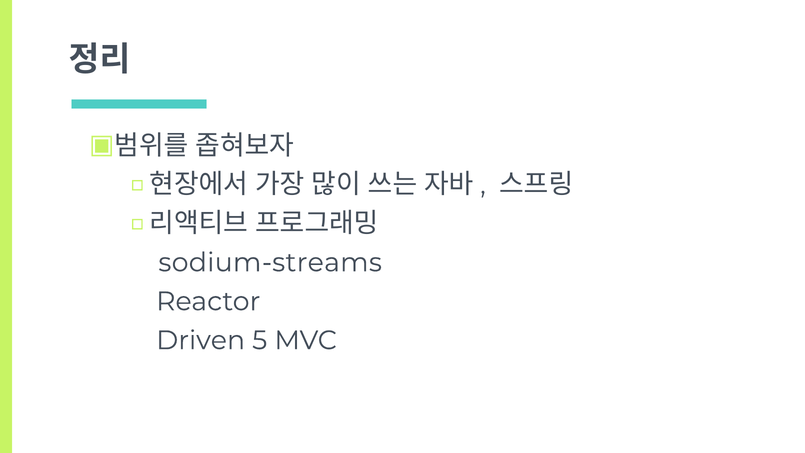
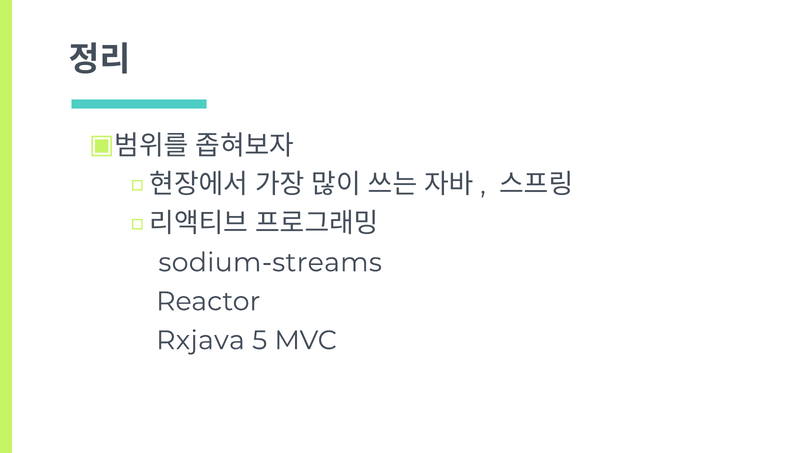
Driven: Driven -> Rxjava (200, 340)
